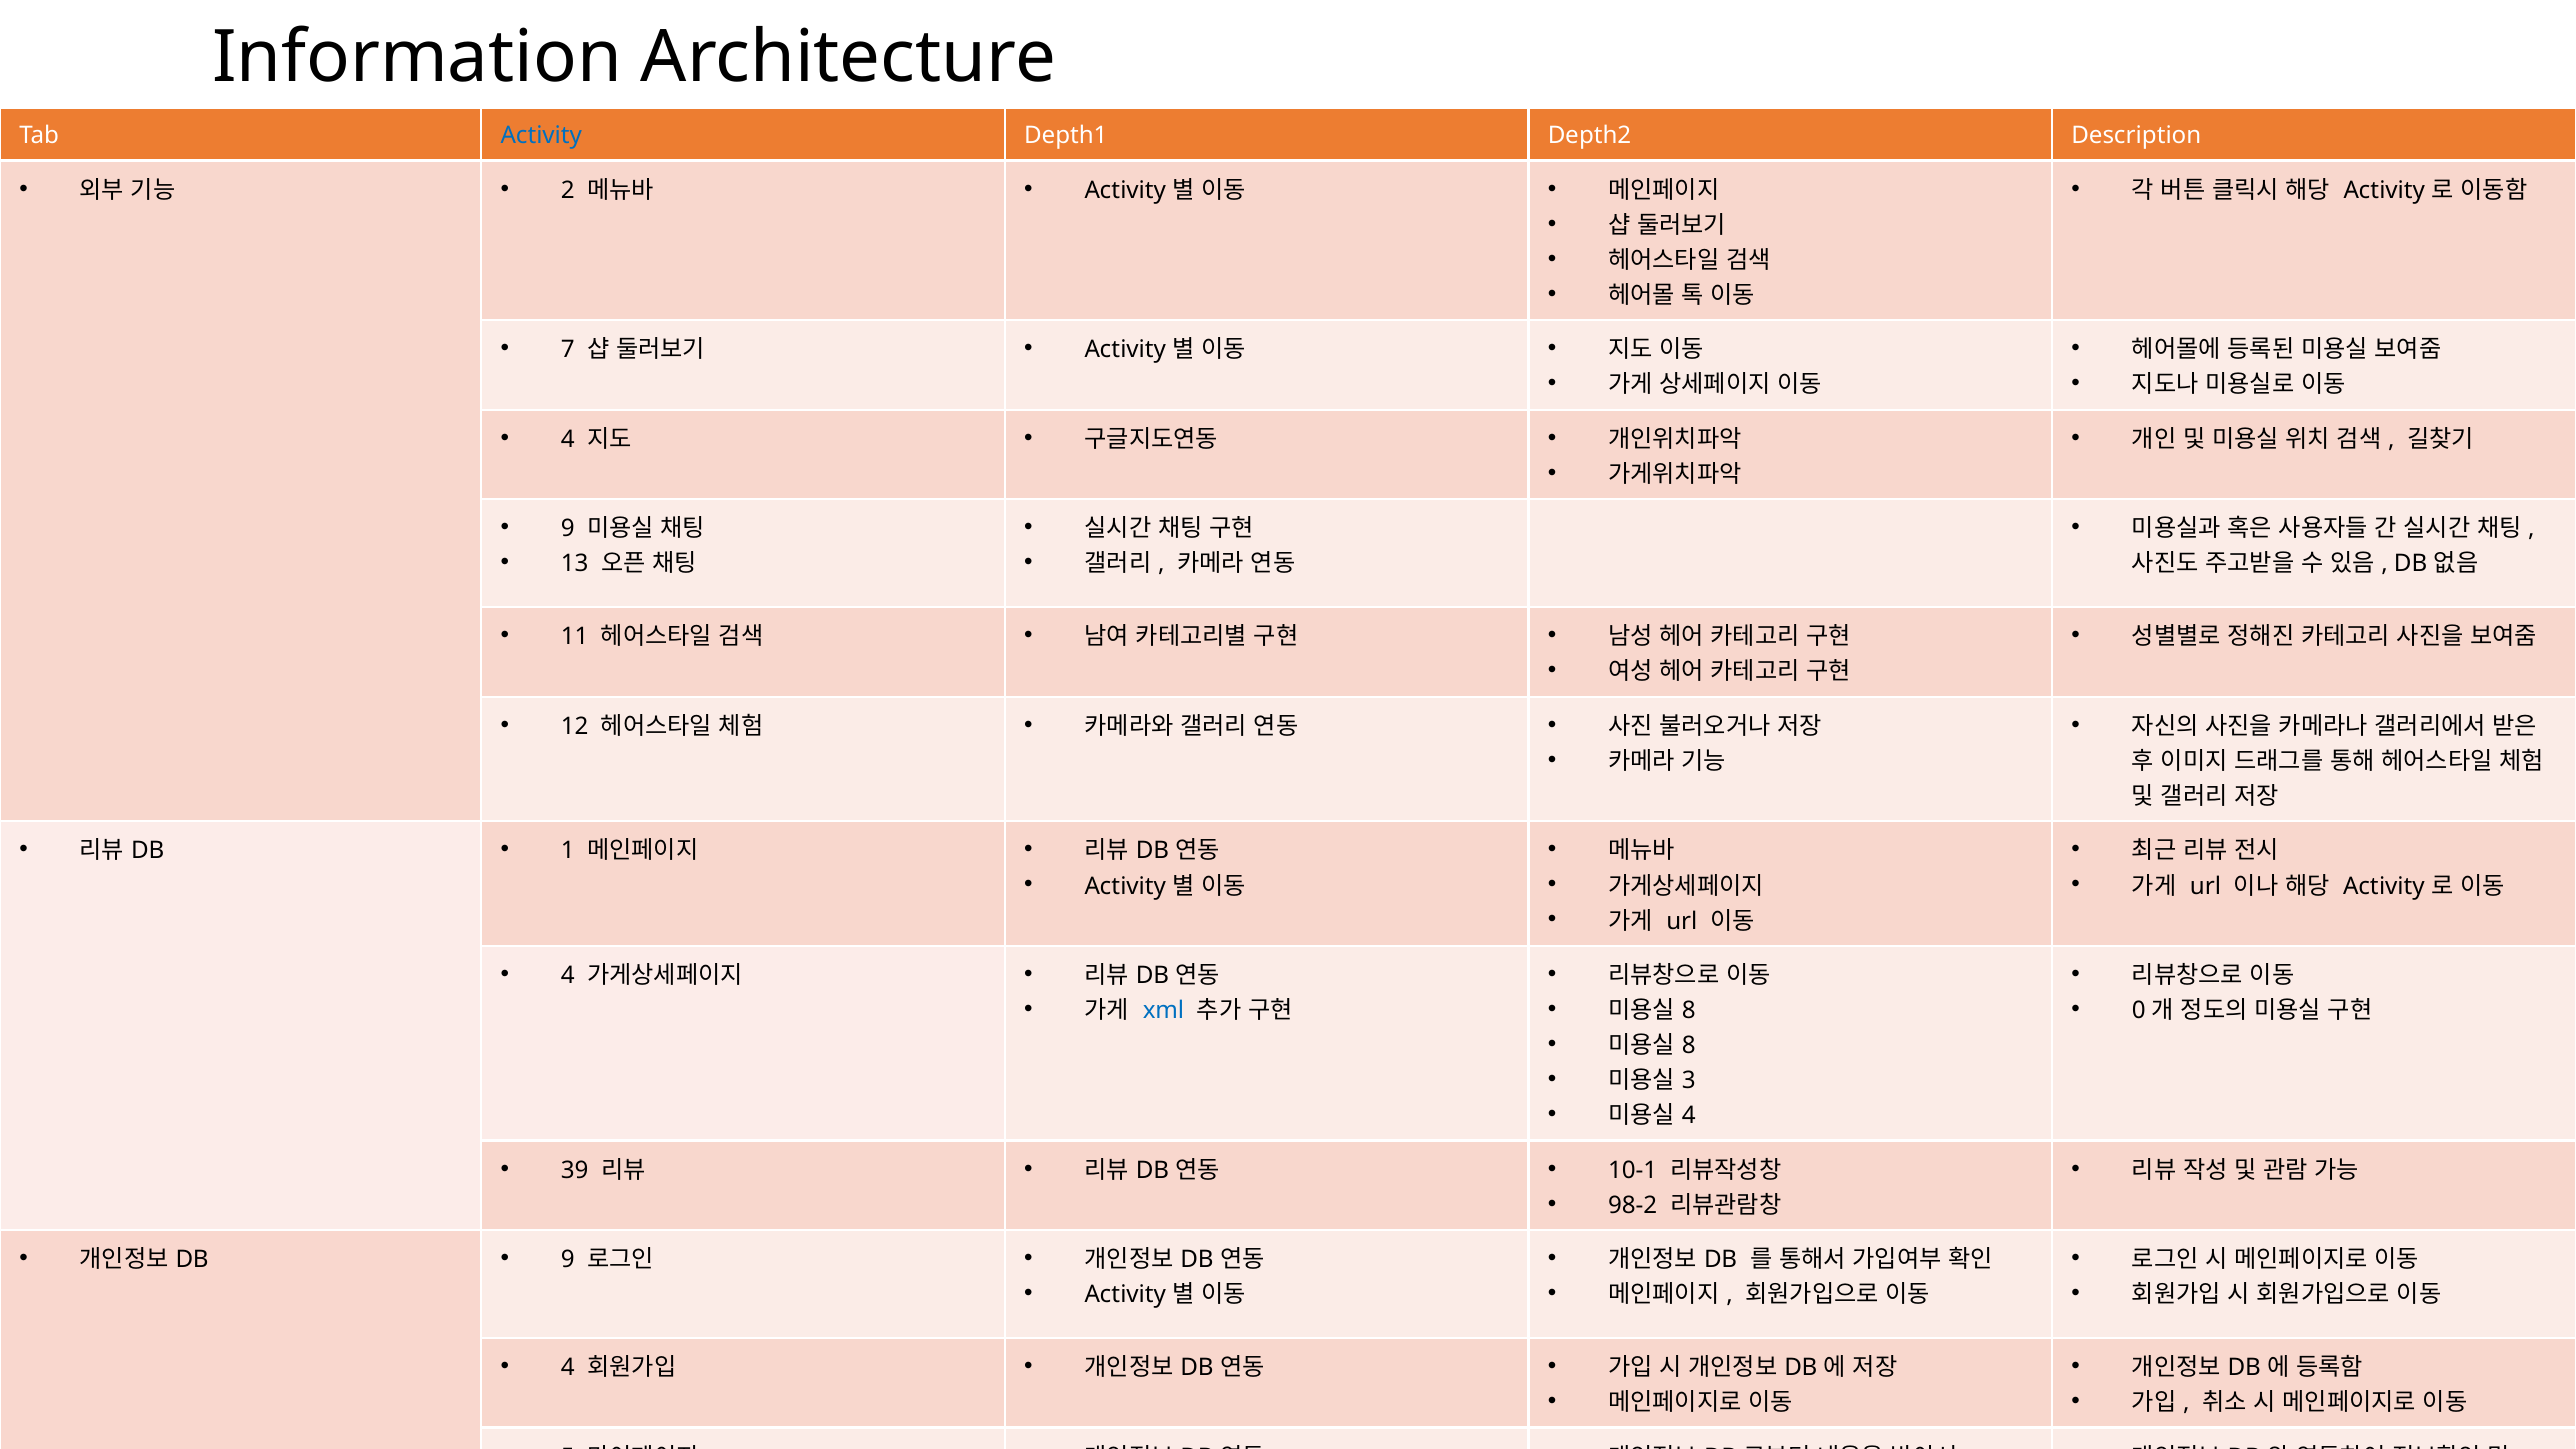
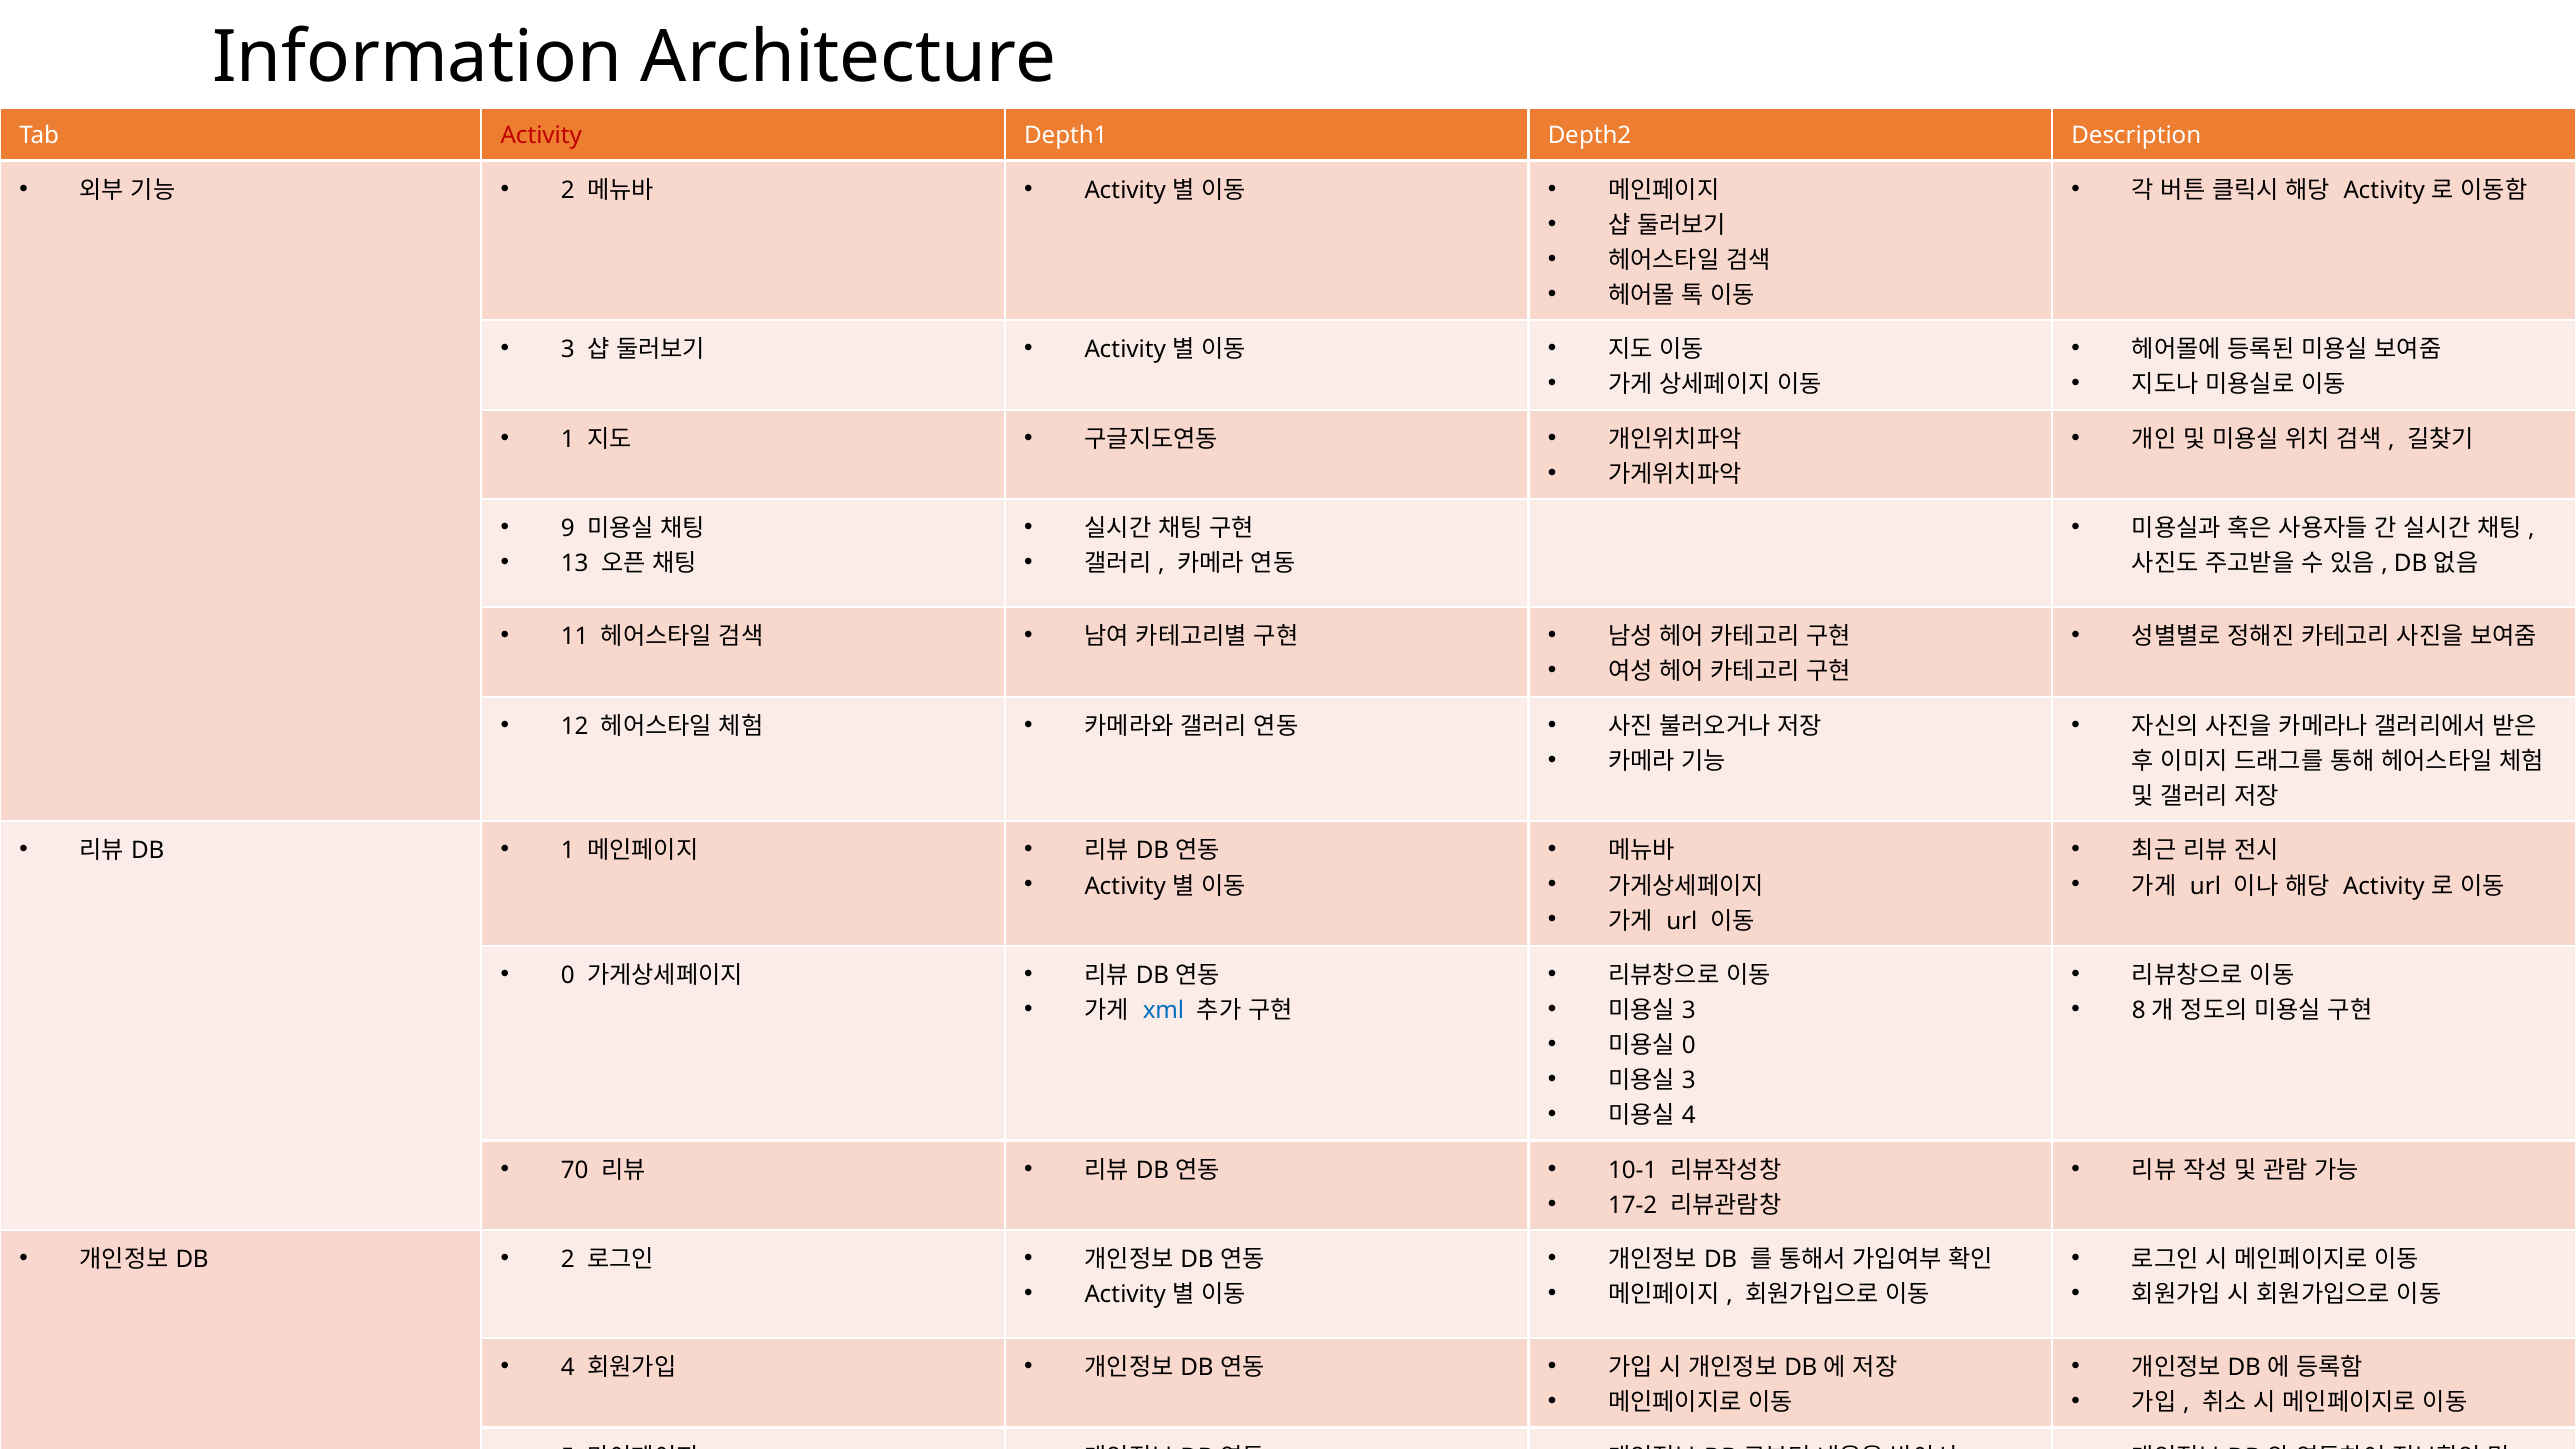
Activity colour: blue -> red (541, 136)
7: 7 -> 3 (568, 350)
4: 4 -> 1 (568, 439)
4: 4 -> 0 (568, 976)
8: 8 -> 3 (1689, 1011)
0: 0 -> 8 (2139, 1011)
8: 8 -> 0 (1689, 1046)
39: 39 -> 70 (575, 1170)
98-2: 98-2 -> 17-2 (1633, 1205)
9: 9 -> 2 (568, 1260)
